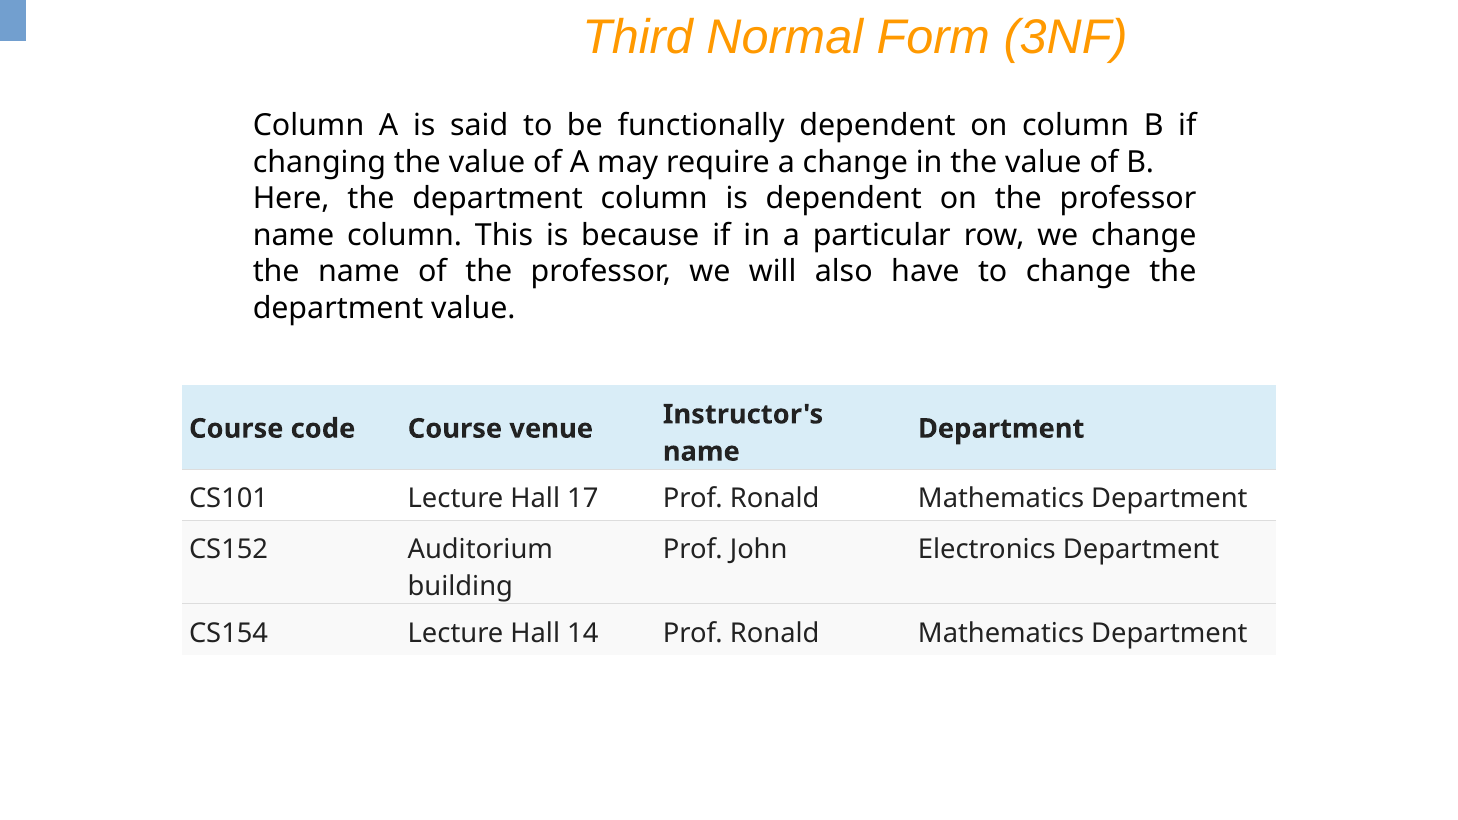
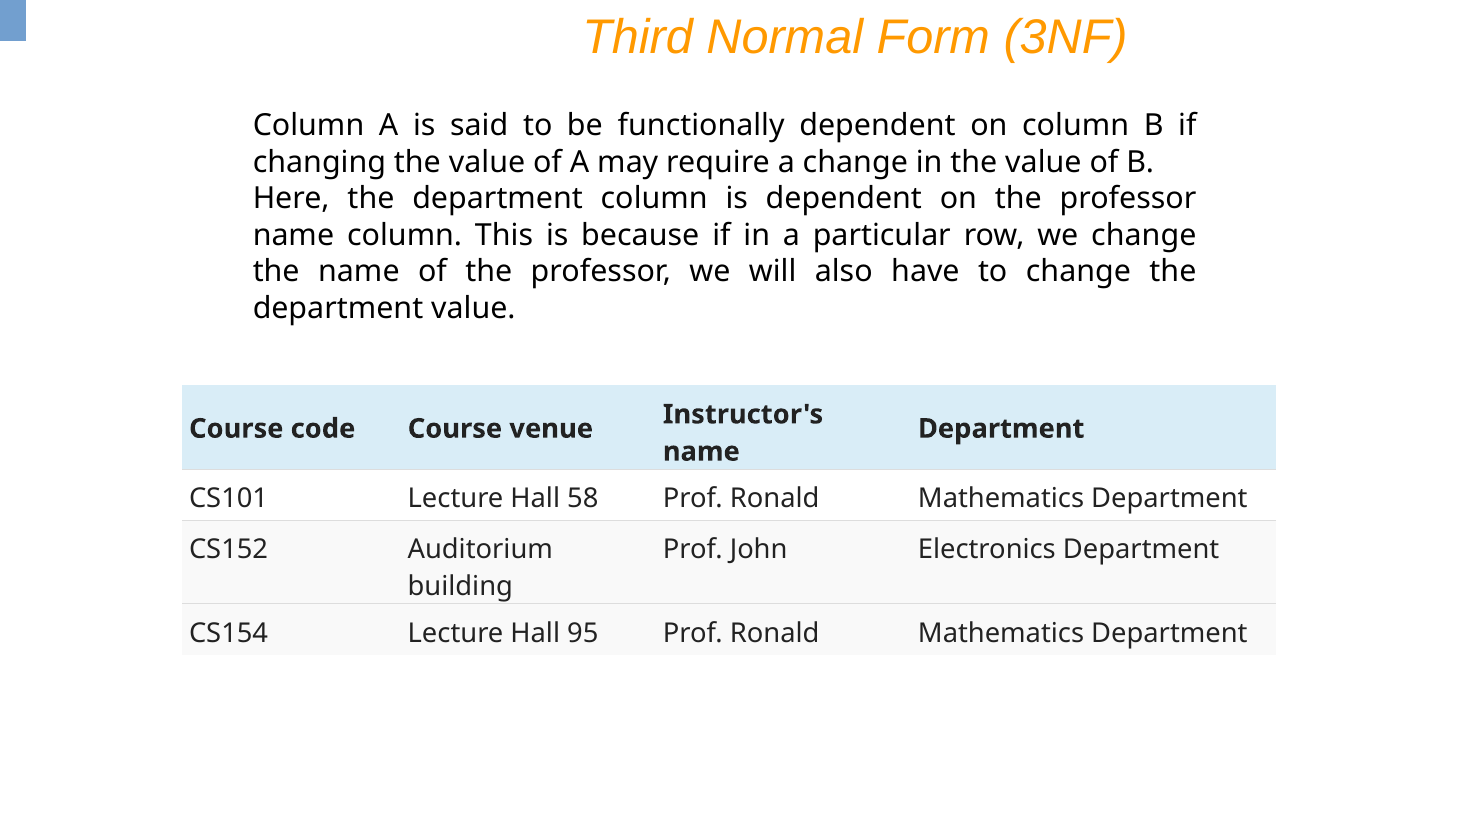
17: 17 -> 58 (583, 498)
14: 14 -> 95 (583, 633)
